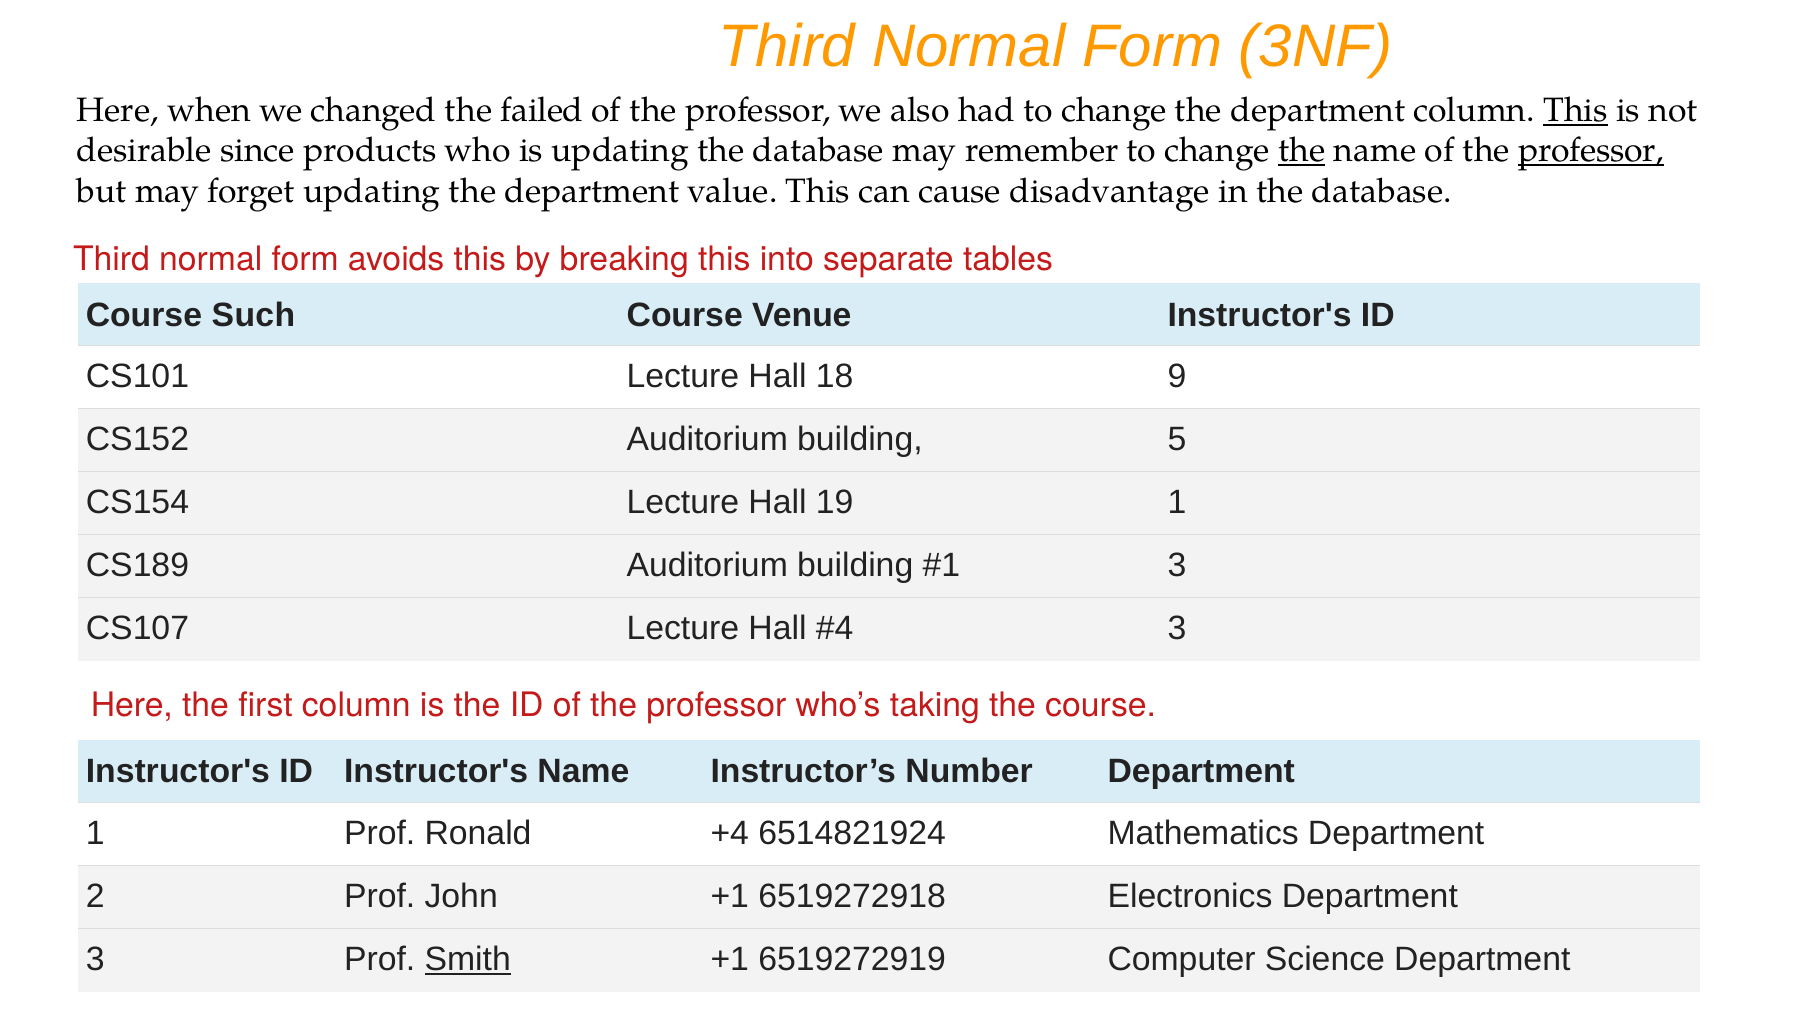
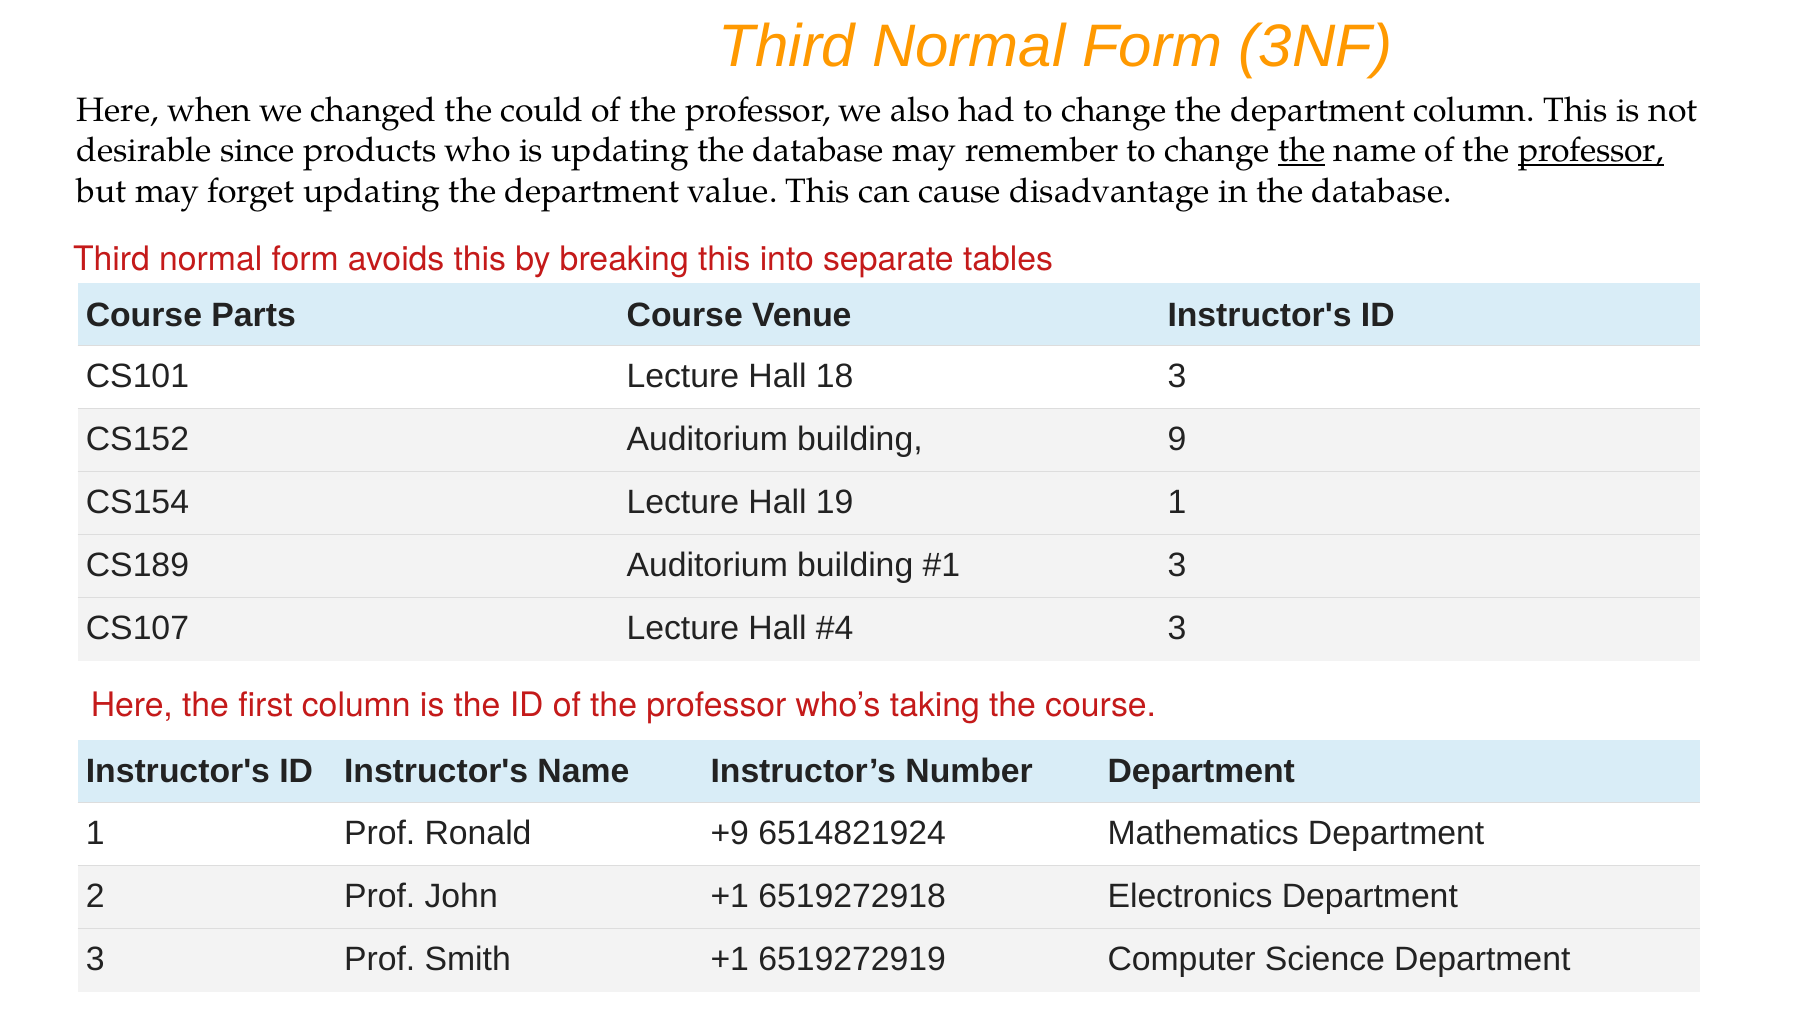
failed: failed -> could (542, 110)
This underline: present -> none (1576, 110)
Such: Such -> Parts (254, 315)
18 9: 9 -> 3 (1177, 377)
5: 5 -> 9 (1177, 440)
+4: +4 -> +9 (730, 834)
Smith underline: present -> none (468, 960)
